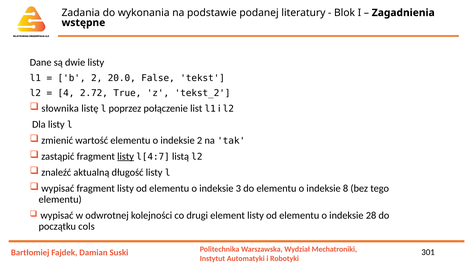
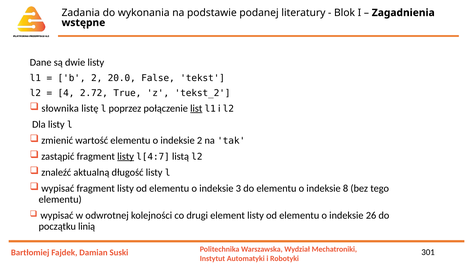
list underline: none -> present (196, 108)
28: 28 -> 26 (371, 215)
cols: cols -> linią (87, 226)
